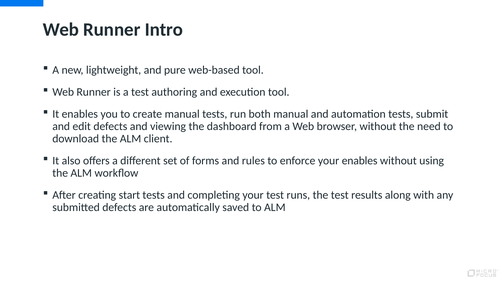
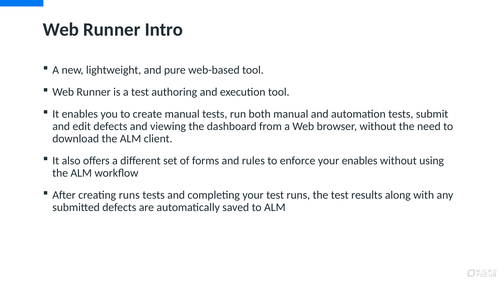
creating start: start -> runs (129, 195)
